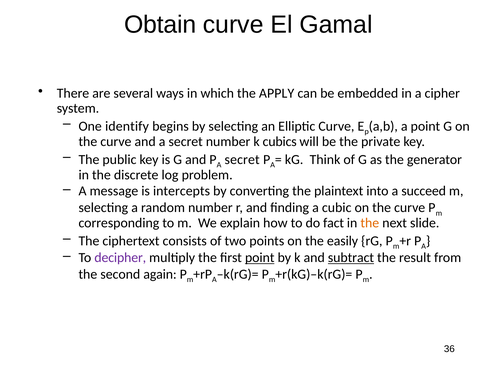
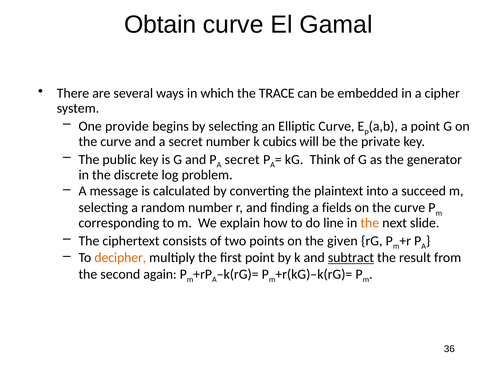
APPLY: APPLY -> TRACE (277, 93)
identify: identify -> provide (127, 126)
intercepts: intercepts -> calculated (182, 191)
cubic: cubic -> fields (337, 208)
fact: fact -> line (333, 223)
easily: easily -> given (342, 241)
decipher colour: purple -> orange (120, 258)
point underline: present -> none (260, 258)
